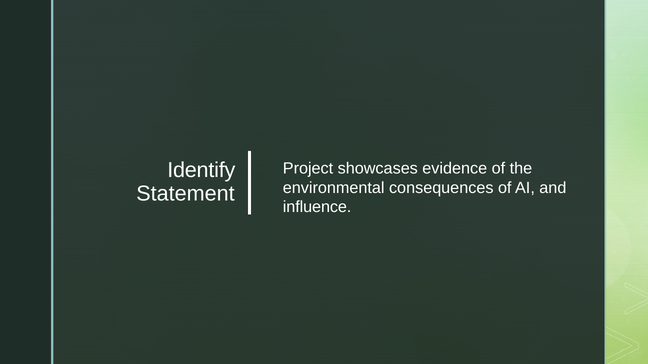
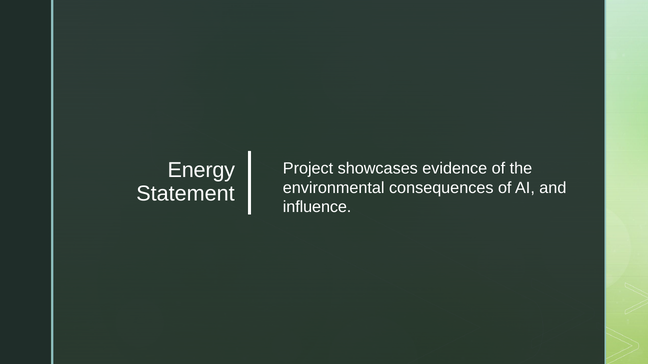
Identify: Identify -> Energy (201, 170)
